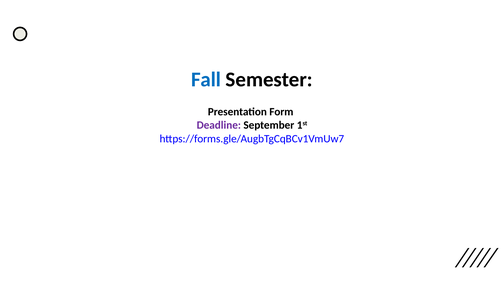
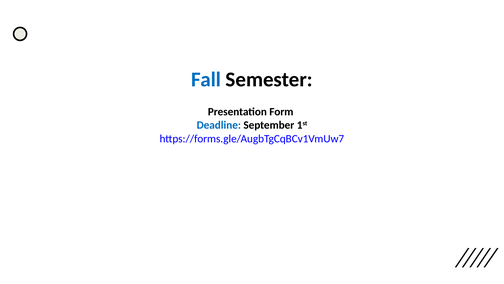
Deadline colour: purple -> blue (219, 125)
